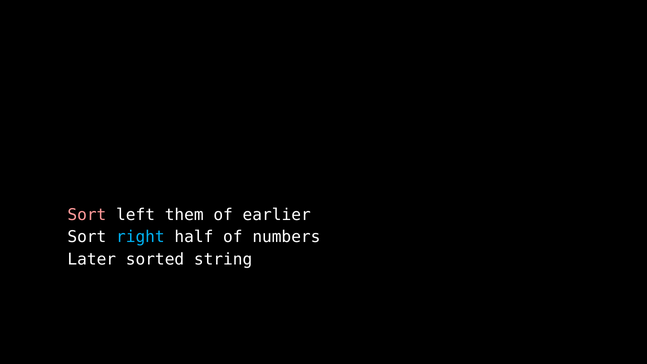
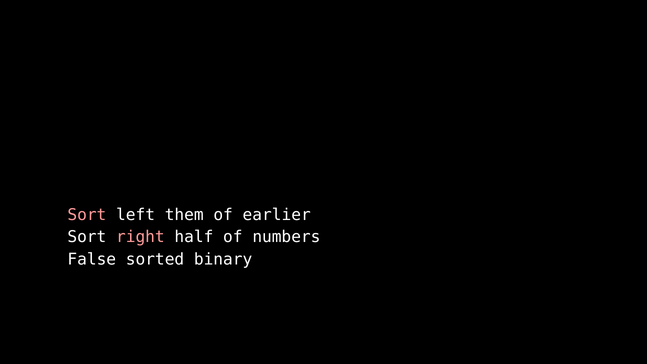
right colour: light blue -> pink (140, 237)
Later: Later -> False (92, 259)
string: string -> binary (223, 259)
